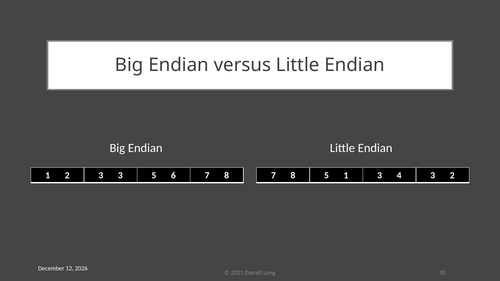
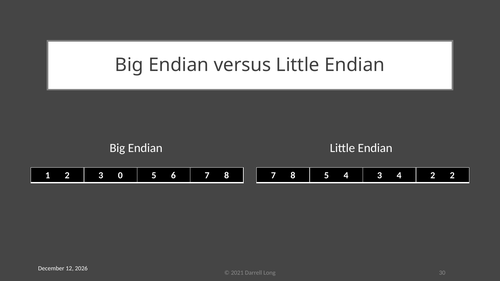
3 3: 3 -> 0 (120, 175)
5 1: 1 -> 4 (346, 175)
4 3: 3 -> 2 (433, 175)
